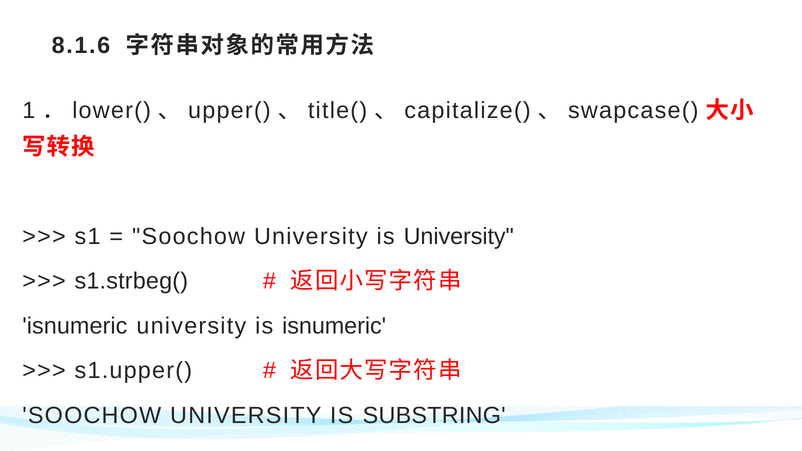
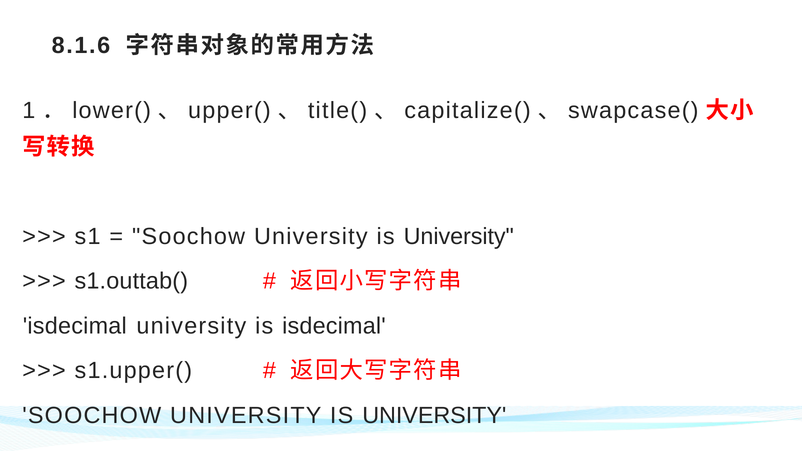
s1.strbeg(: s1.strbeg( -> s1.outtab( (131, 281)
isnumeric: isnumeric -> isdecimal (75, 326)
is isnumeric: isnumeric -> isdecimal (334, 326)
SUBSTRING: SUBSTRING -> UNIVERSITY (434, 415)
